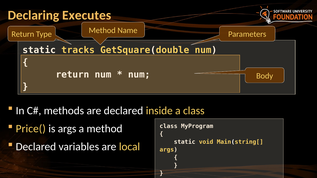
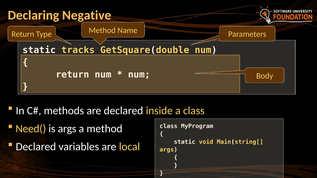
Executes: Executes -> Negative (87, 15)
Price(: Price( -> Need( (31, 129)
